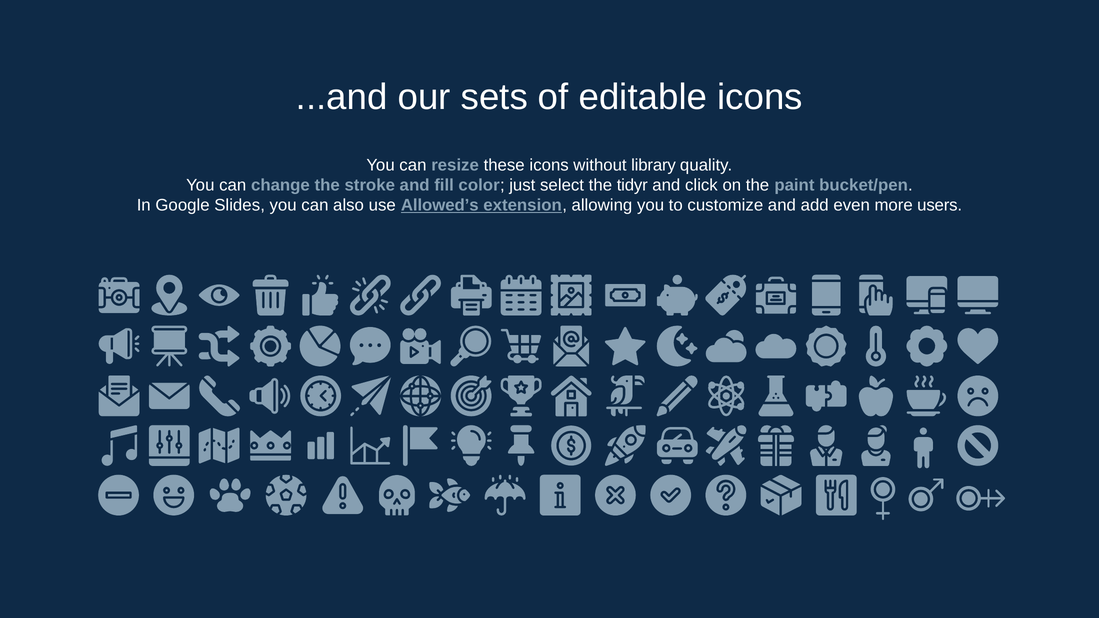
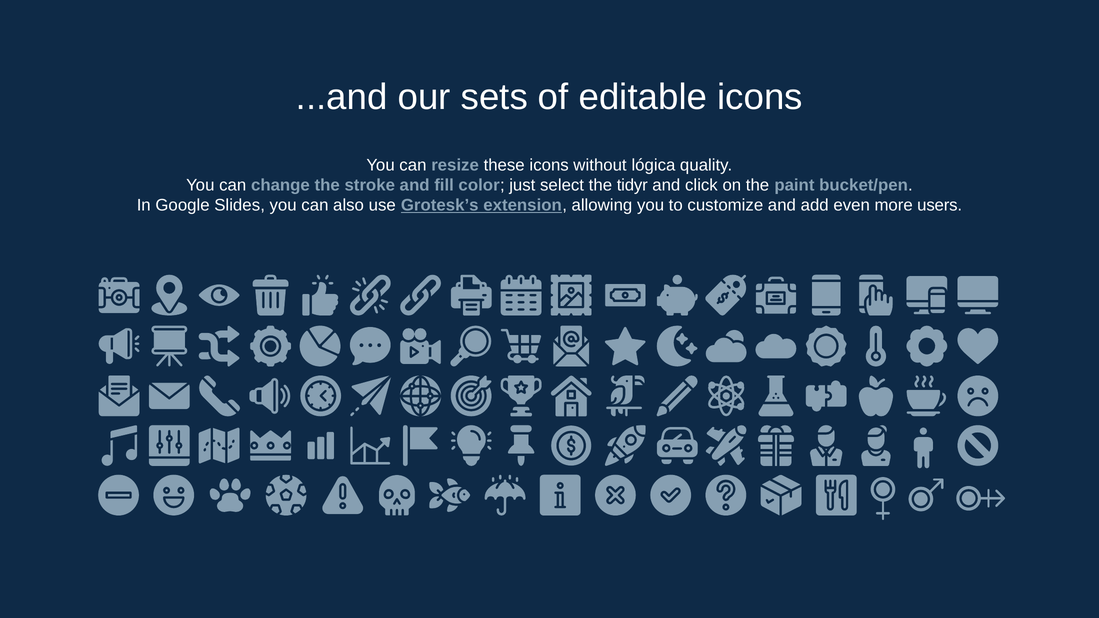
library: library -> lógica (653, 165)
Allowed’s: Allowed’s -> Grotesk’s (440, 205)
